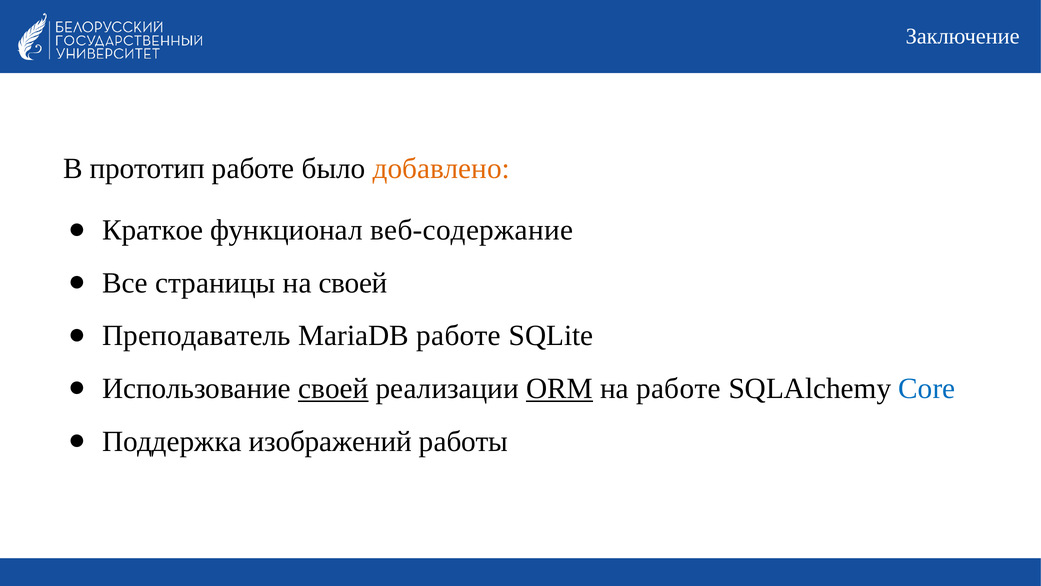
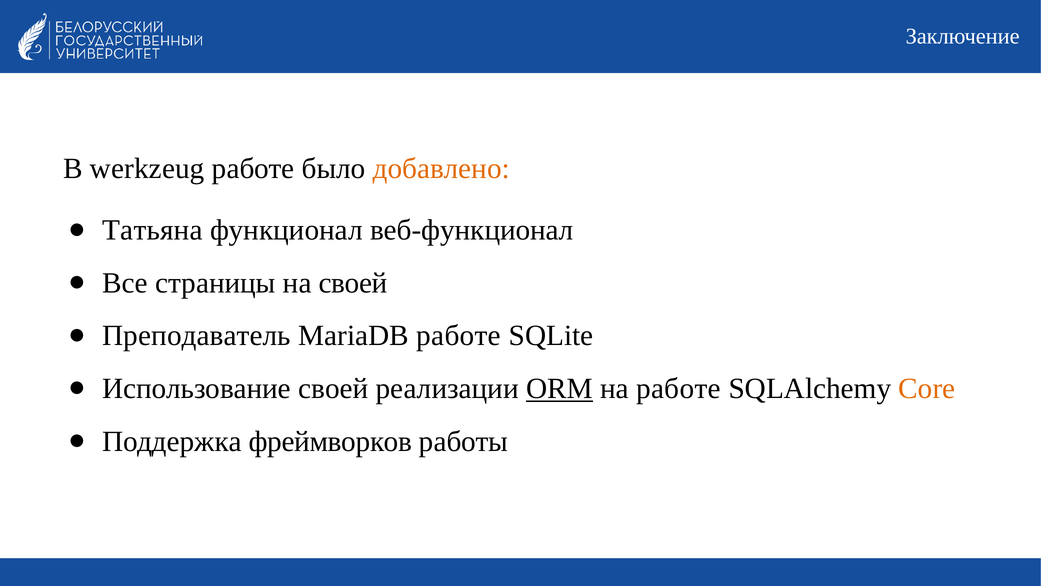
прототип: прототип -> werkzeug (147, 169)
Краткое: Краткое -> Татьяна (153, 230)
веб-содержание: веб-содержание -> веб-функционал (472, 230)
своей underline: present -> none (333, 388)
Core colour: blue -> orange (927, 388)
изображений: изображений -> фреймворков (330, 441)
